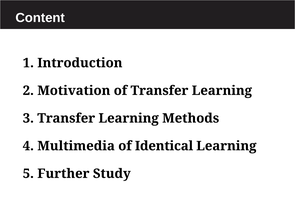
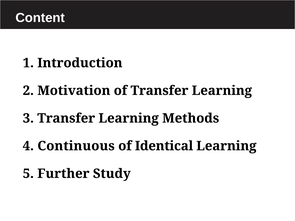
Multimedia: Multimedia -> Continuous (76, 146)
